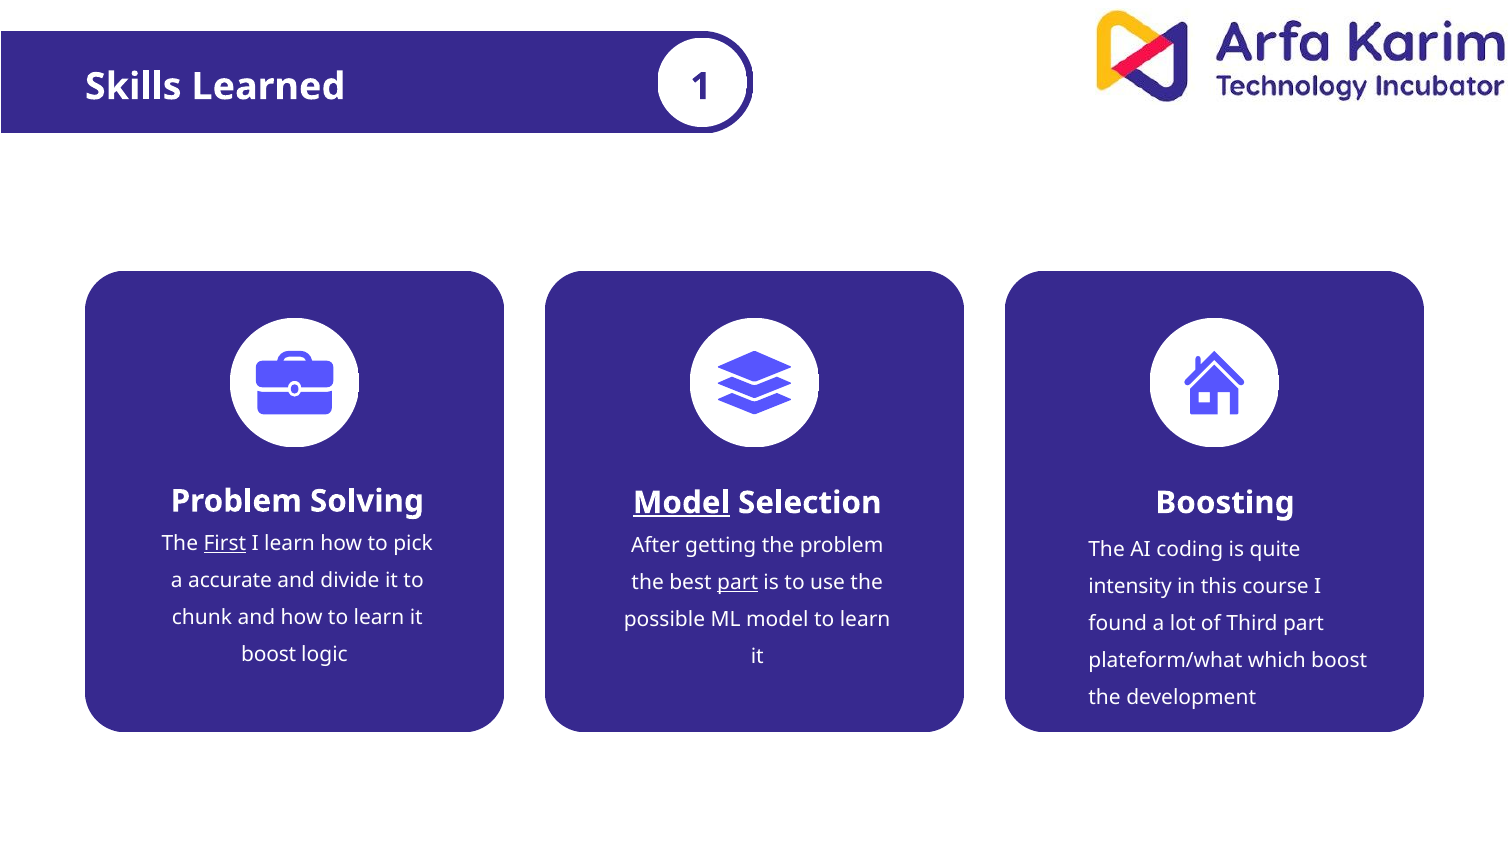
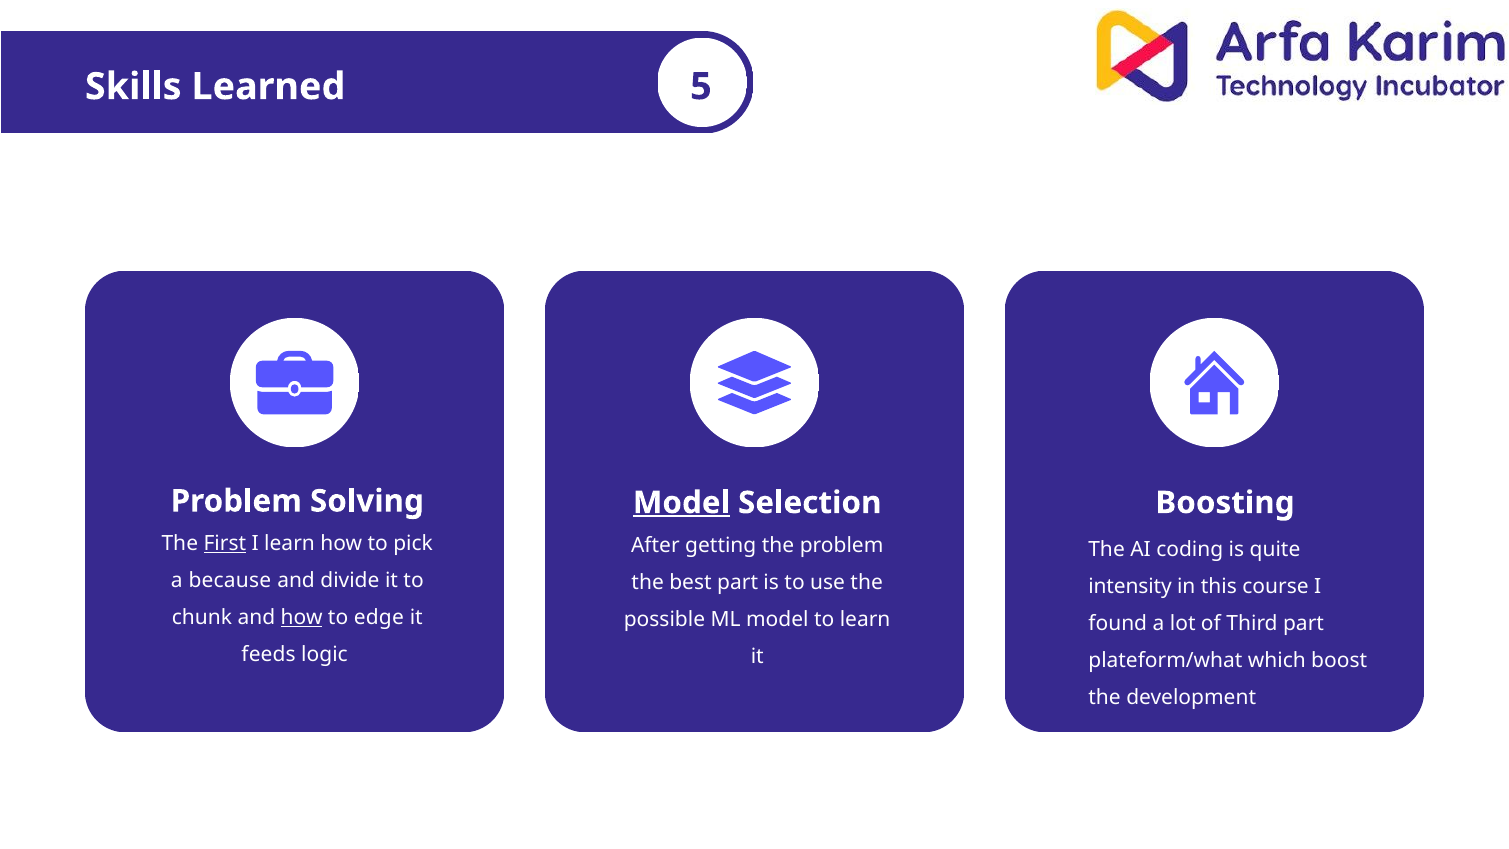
1: 1 -> 5 (701, 87)
accurate: accurate -> because (230, 581)
part underline: present -> none (738, 582)
how underline: none -> present (302, 617)
learn: learn -> edge (379, 617)
boost: boost -> feeds (269, 654)
